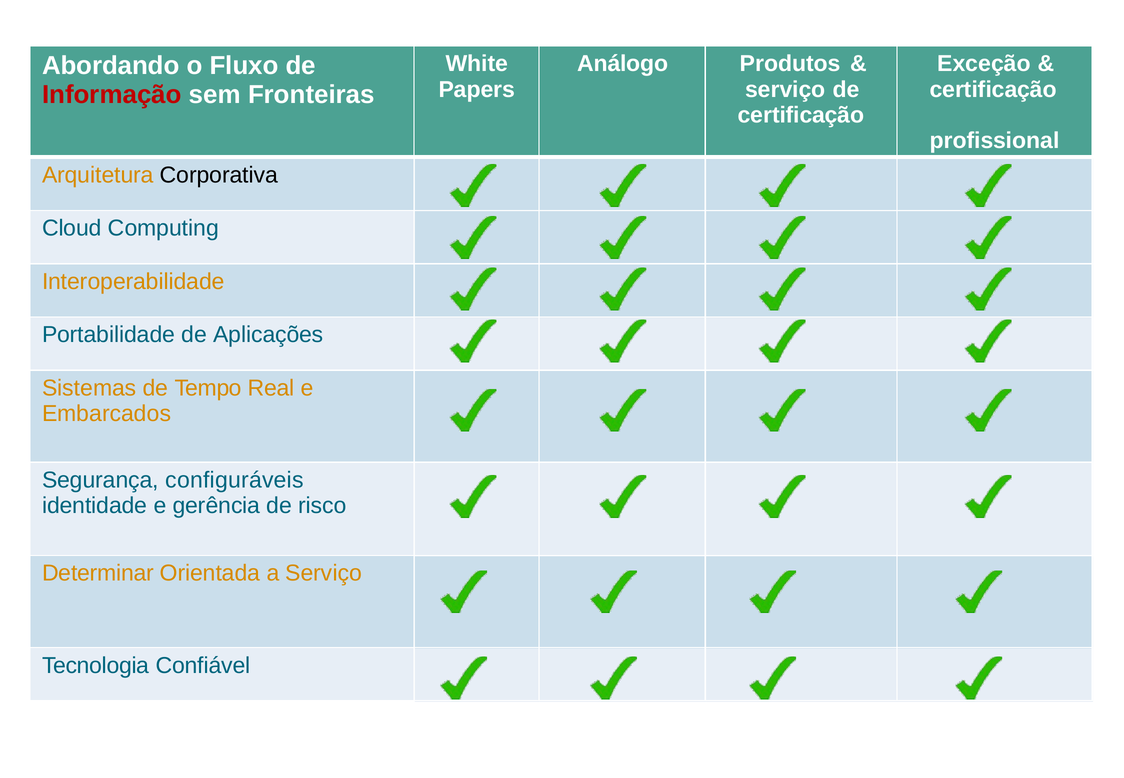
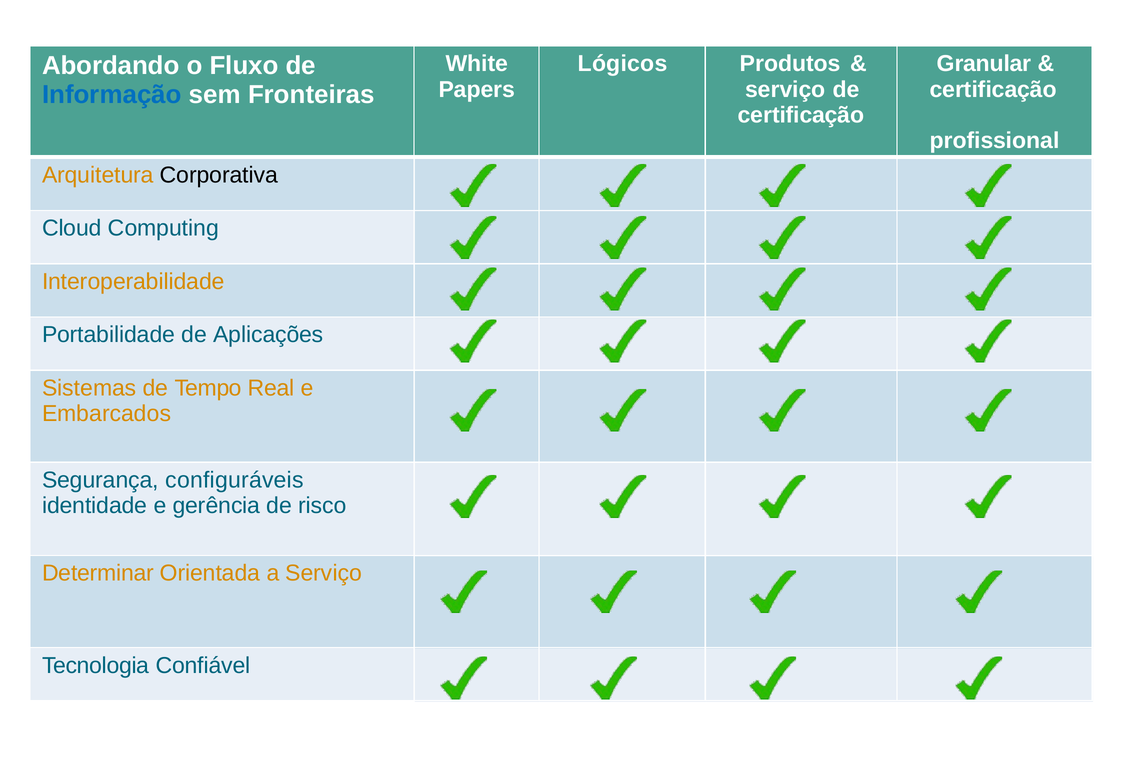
Análogo: Análogo -> Lógicos (623, 64)
Exceção: Exceção -> Granular (984, 64)
Informação colour: red -> blue (112, 95)
